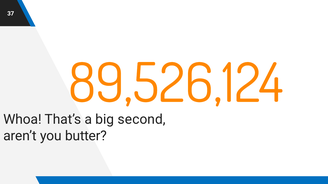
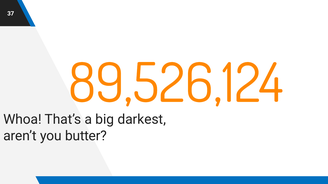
second: second -> darkest (142, 120)
